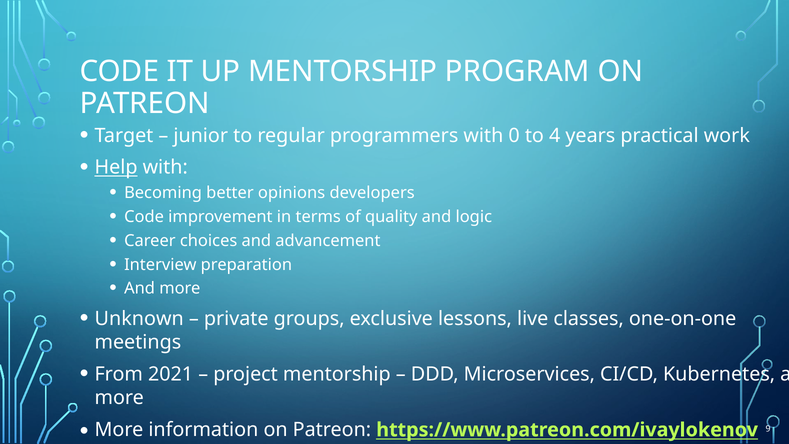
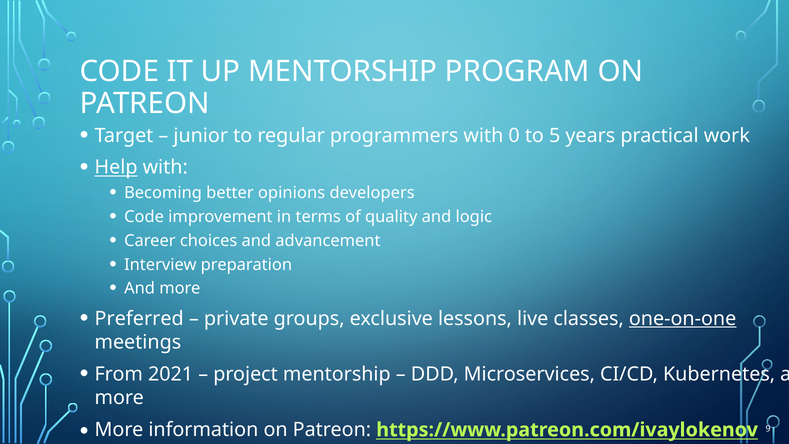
4: 4 -> 5 (555, 135)
Unknown: Unknown -> Preferred (139, 319)
one-on-one underline: none -> present (683, 319)
